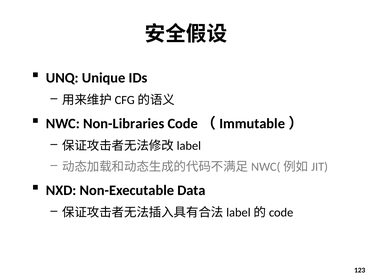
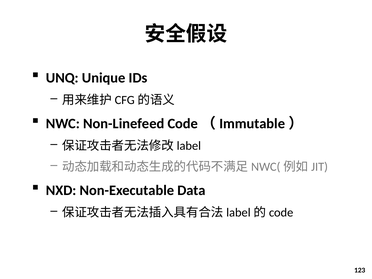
Non-Libraries: Non-Libraries -> Non-Linefeed (124, 124)
